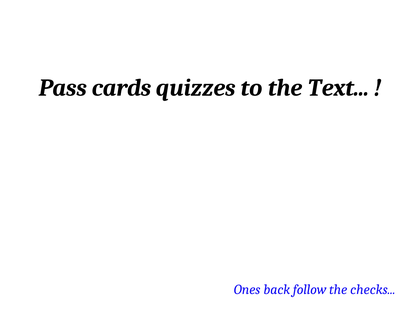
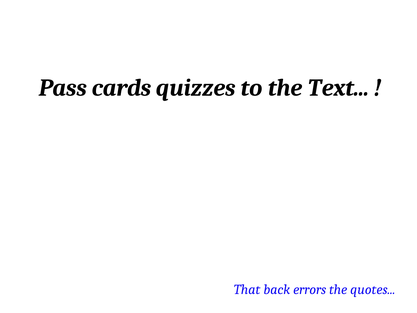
Ones: Ones -> That (247, 289)
follow: follow -> errors (310, 289)
checks: checks -> quotes (373, 289)
